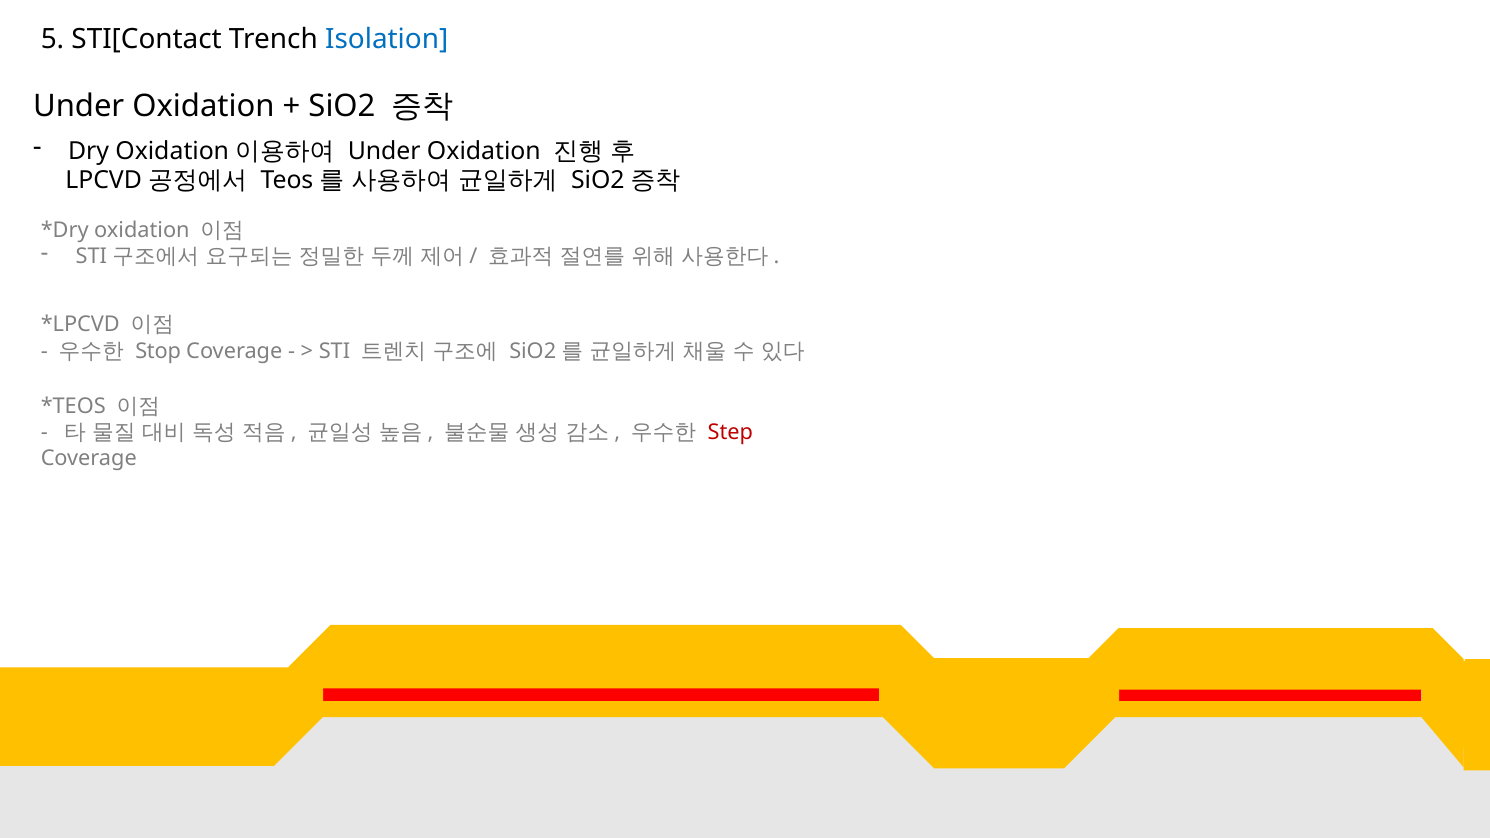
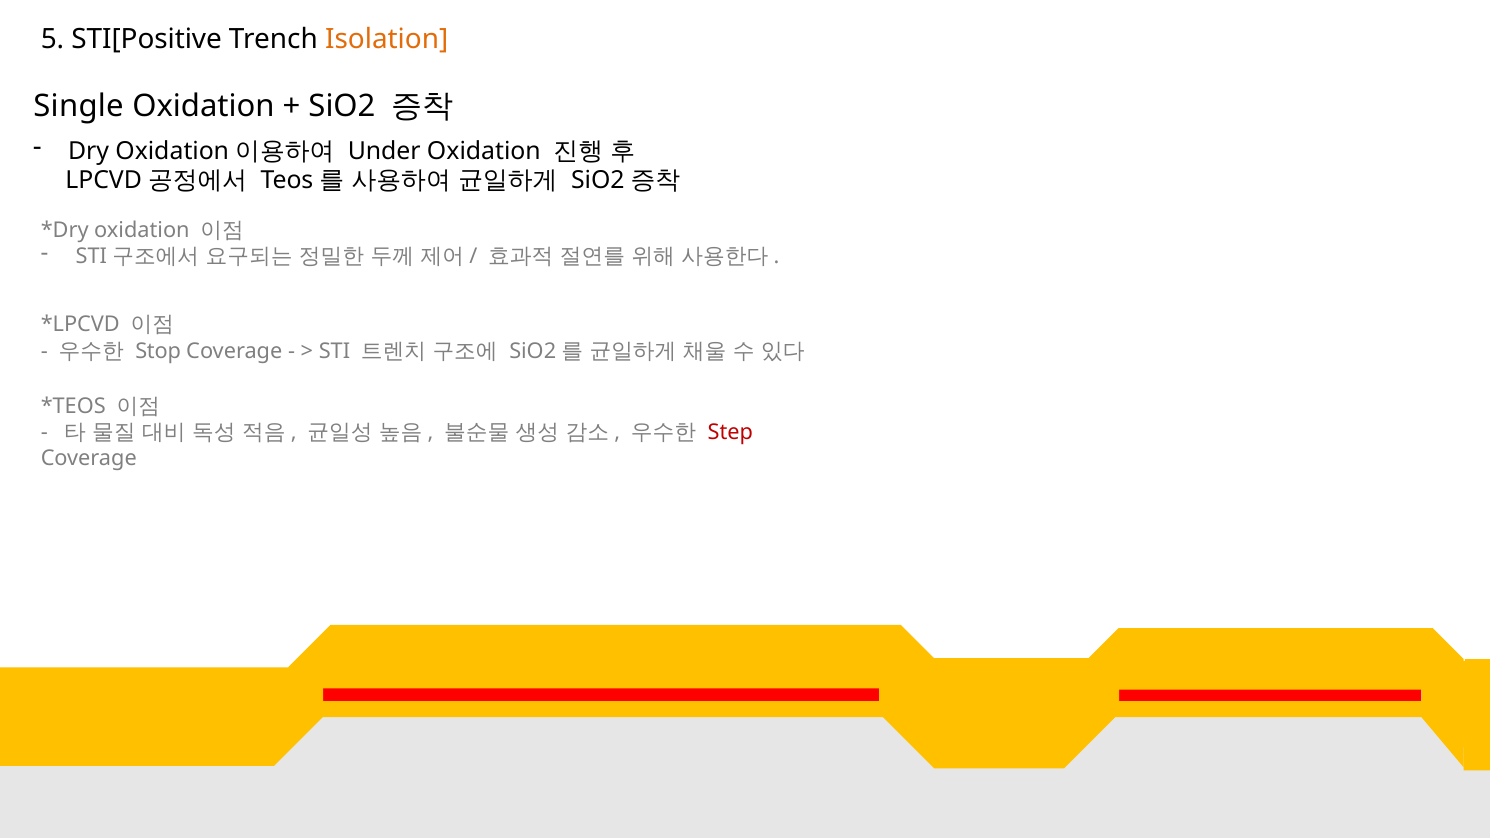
STI[Contact: STI[Contact -> STI[Positive (147, 39)
Isolation colour: blue -> orange (387, 39)
Under: Under -> Single (79, 107)
